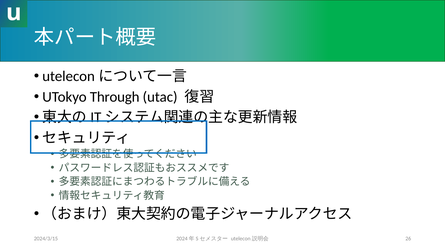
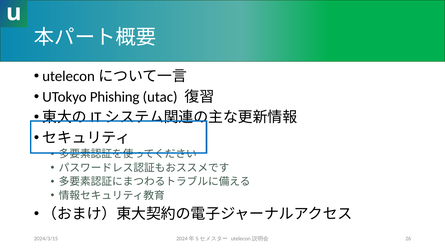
Through: Through -> Phishing (115, 97)
